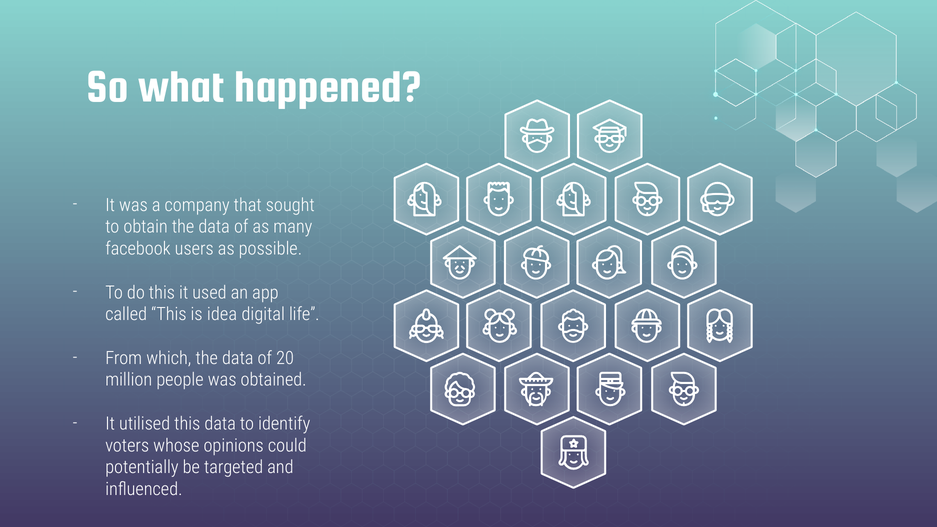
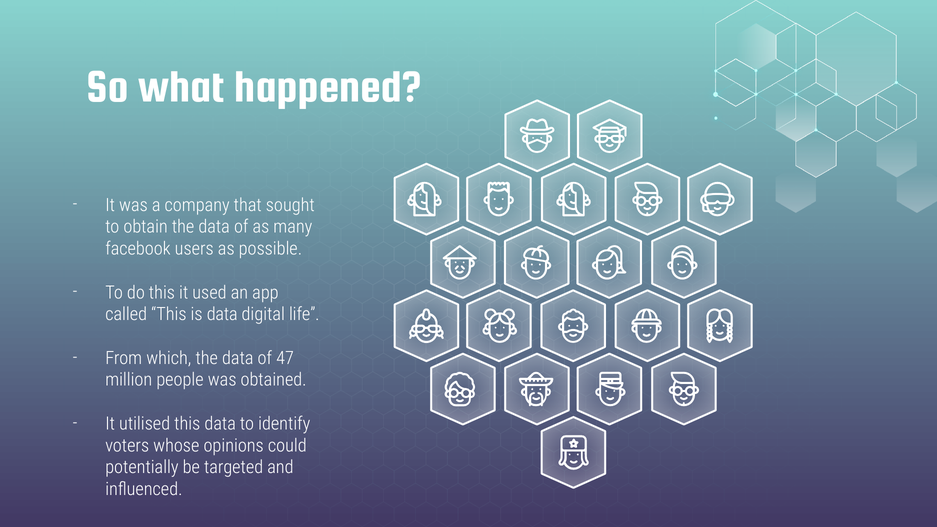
is idea: idea -> data (222, 314)
20: 20 -> 47 (285, 358)
